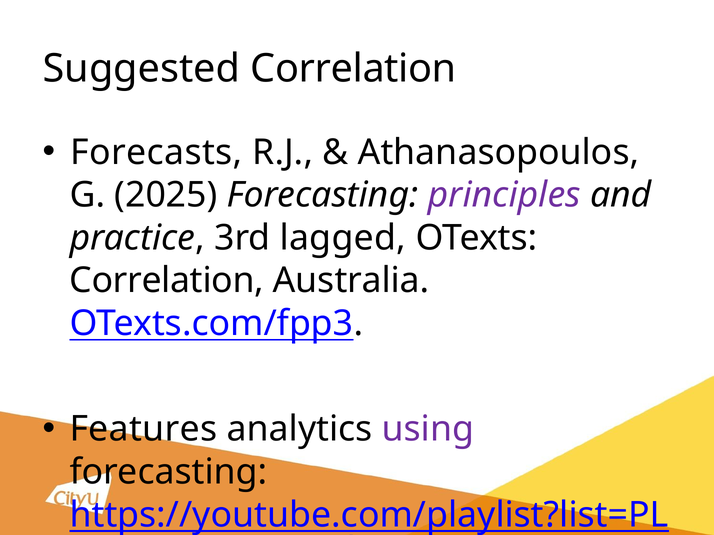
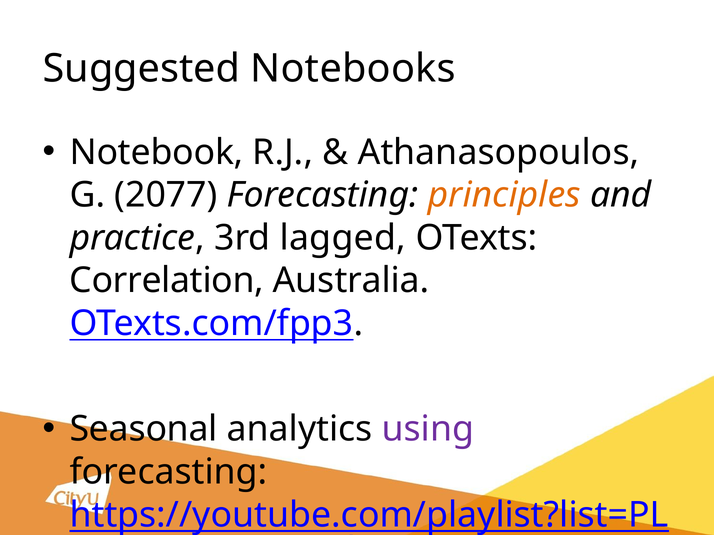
Suggested Correlation: Correlation -> Notebooks (353, 69)
Forecasts: Forecasts -> Notebook (157, 152)
2025: 2025 -> 2077 (166, 195)
principles colour: purple -> orange (504, 195)
Features: Features -> Seasonal (144, 430)
